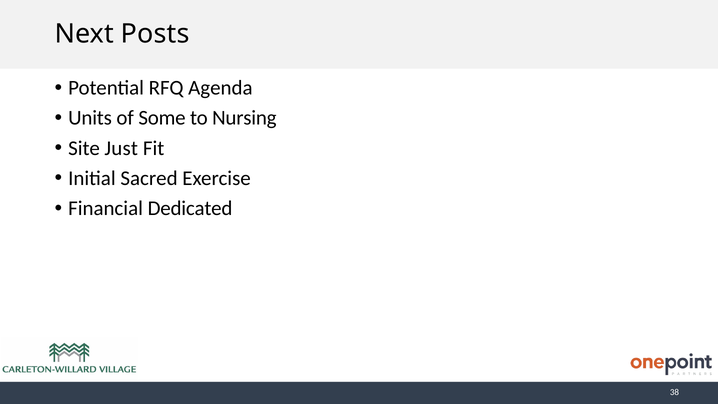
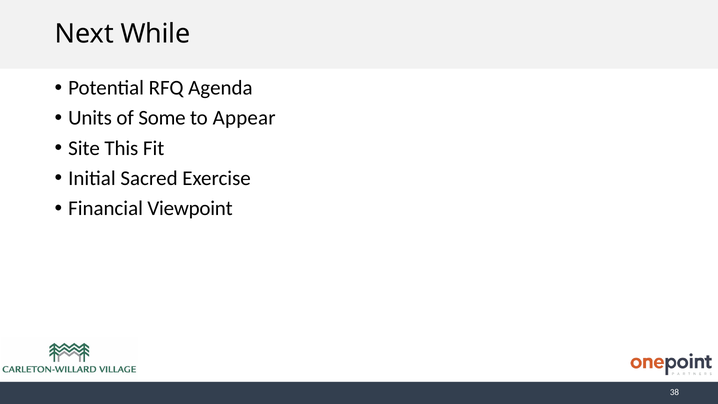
Posts: Posts -> While (155, 34)
Nursing: Nursing -> Appear (244, 118)
Just: Just -> This (121, 148)
Dedicated: Dedicated -> Viewpoint (190, 208)
